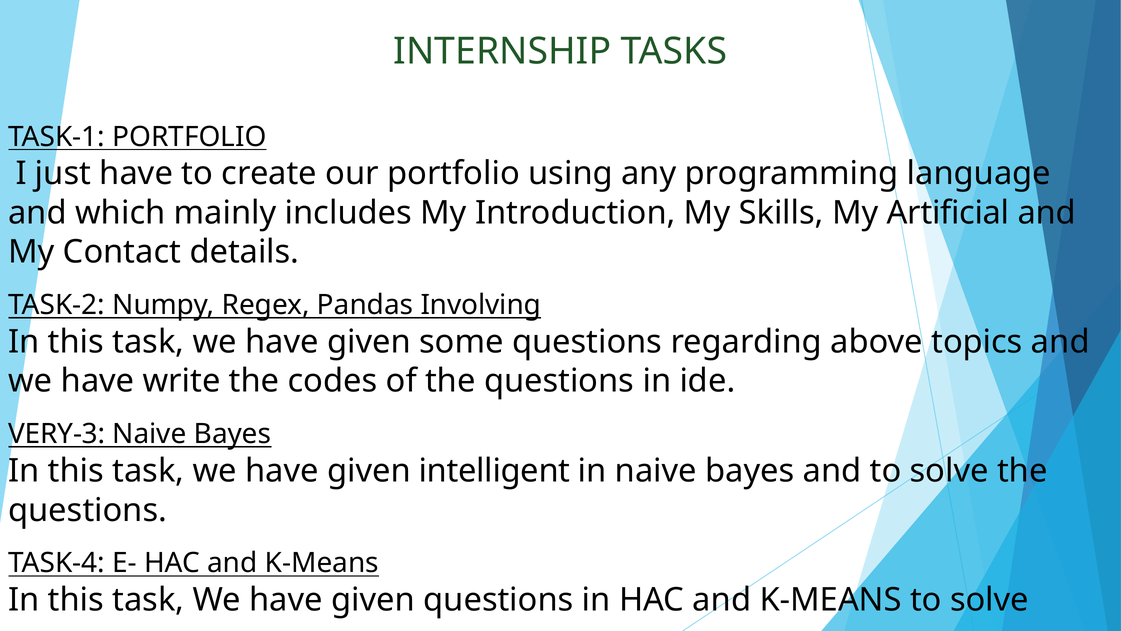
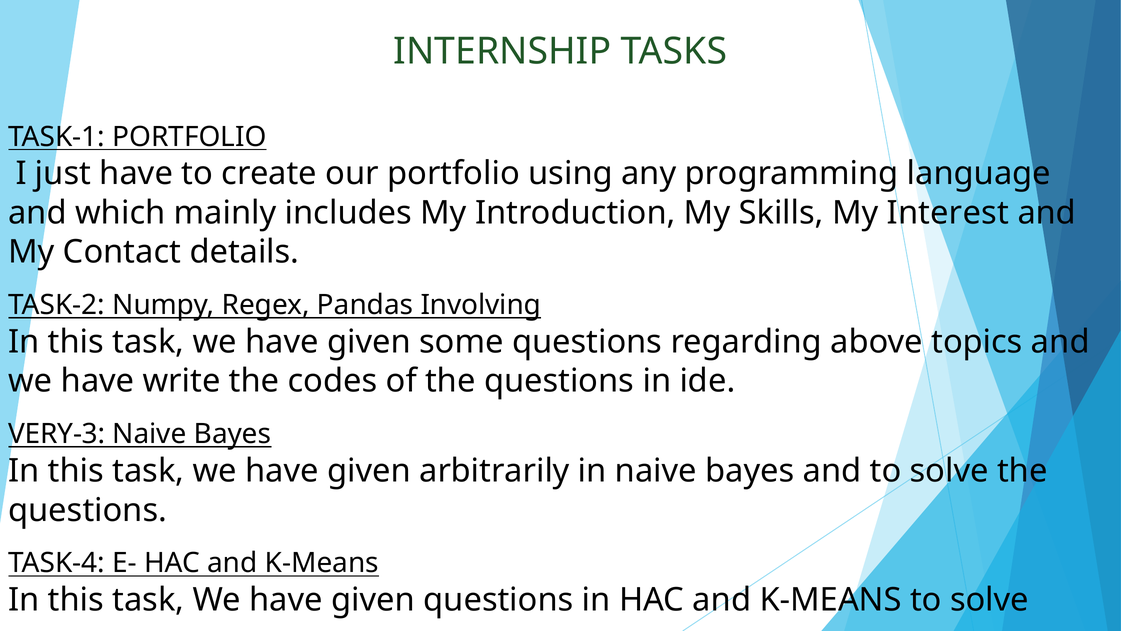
Artificial: Artificial -> Interest (948, 213)
intelligent: intelligent -> arbitrarily (494, 471)
